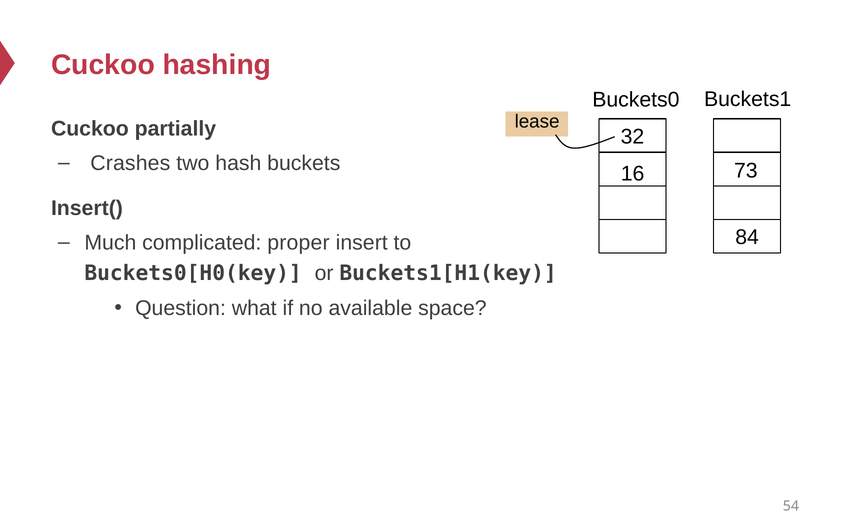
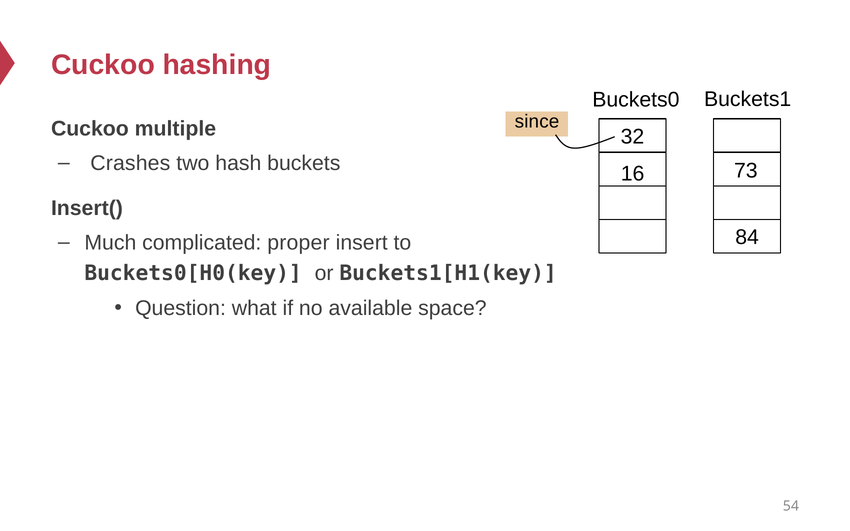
lease: lease -> since (537, 122)
partially: partially -> multiple (175, 129)
